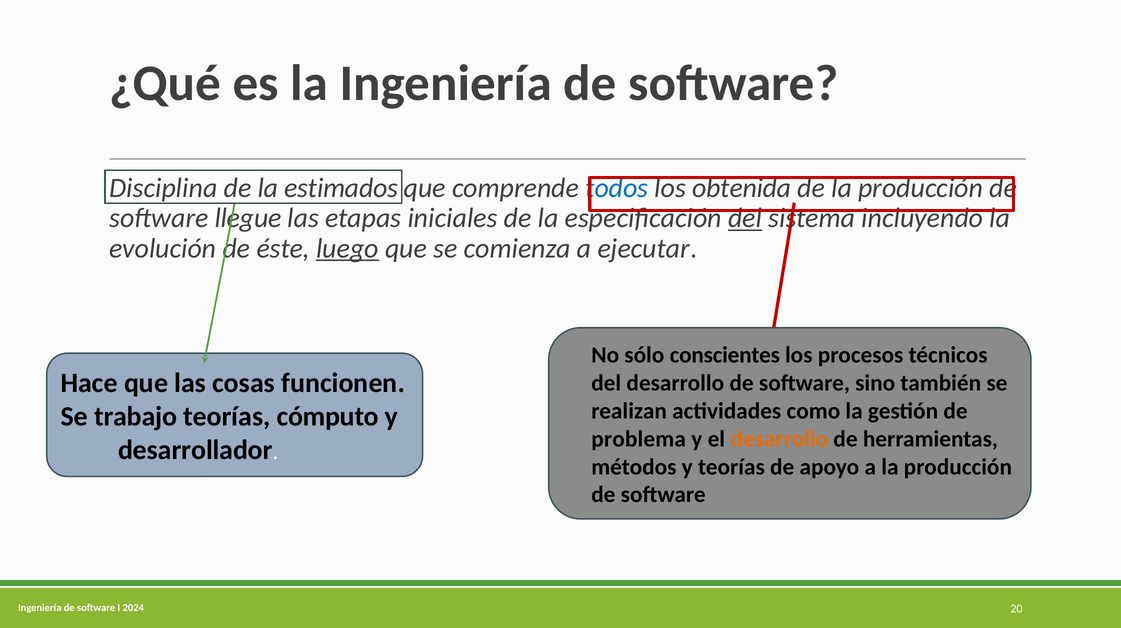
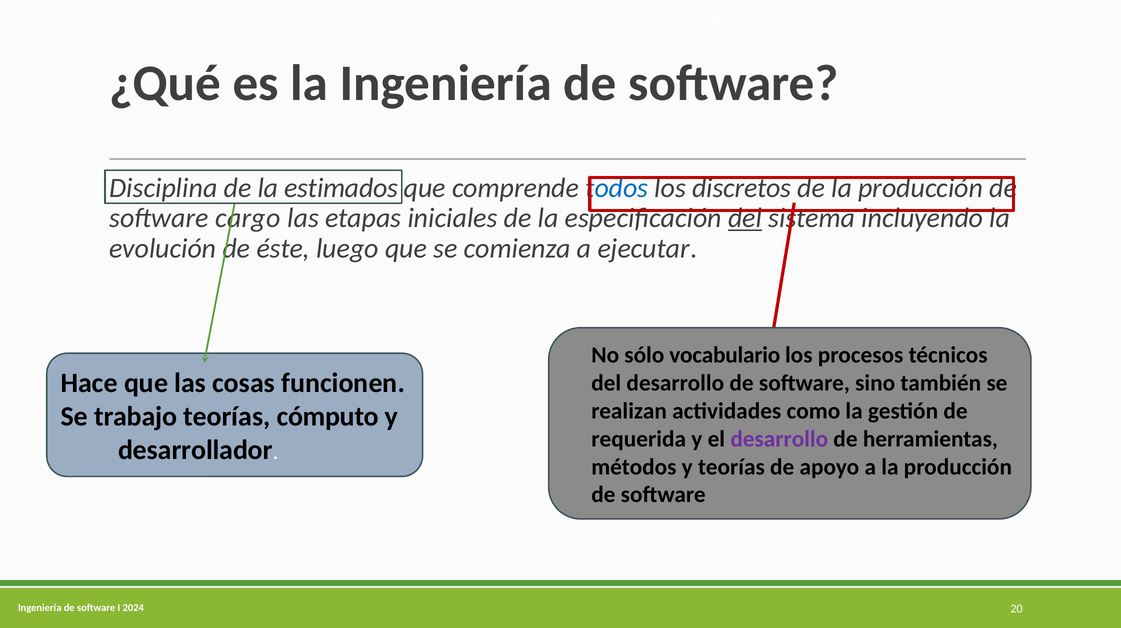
obtenida: obtenida -> discretos (742, 188)
llegue: llegue -> cargo (248, 218)
luego underline: present -> none (347, 248)
conscientes: conscientes -> vocabulario (725, 355)
problema: problema -> requerida (639, 439)
desarrollo colour: orange -> purple (779, 439)
